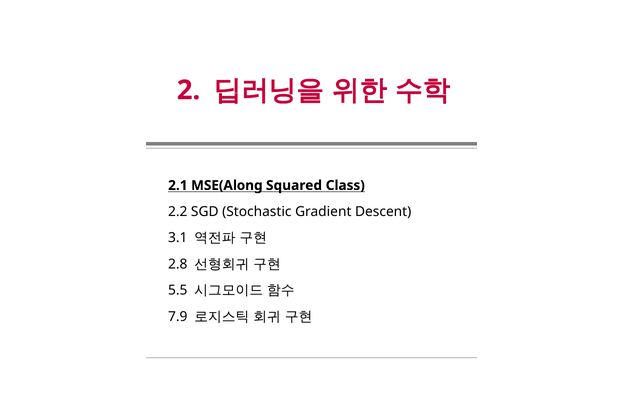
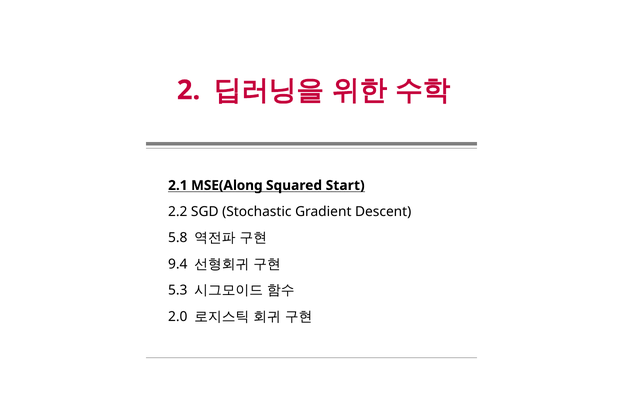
Class: Class -> Start (345, 186)
3.1: 3.1 -> 5.8 (178, 238)
2.8: 2.8 -> 9.4 (178, 265)
5.5: 5.5 -> 5.3 (178, 291)
7.9: 7.9 -> 2.0 (178, 317)
